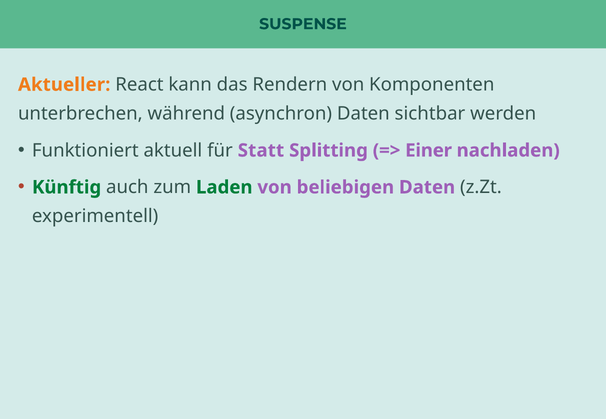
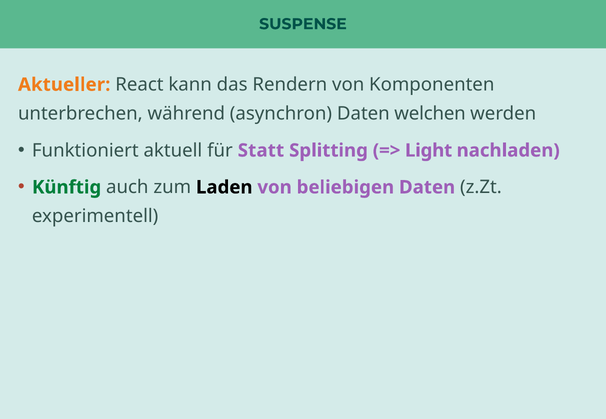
sichtbar: sichtbar -> welchen (430, 114)
Einer: Einer -> Light (429, 151)
Laden colour: green -> black (224, 188)
